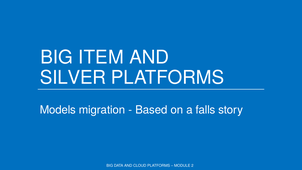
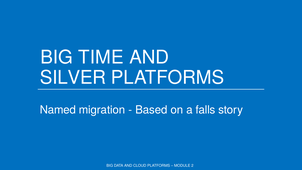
ITEM: ITEM -> TIME (101, 57)
Models: Models -> Named (58, 110)
